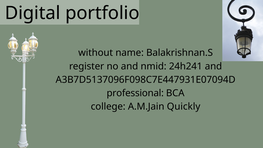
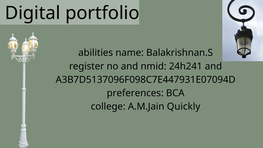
without: without -> abilities (96, 53)
professional: professional -> preferences (135, 93)
